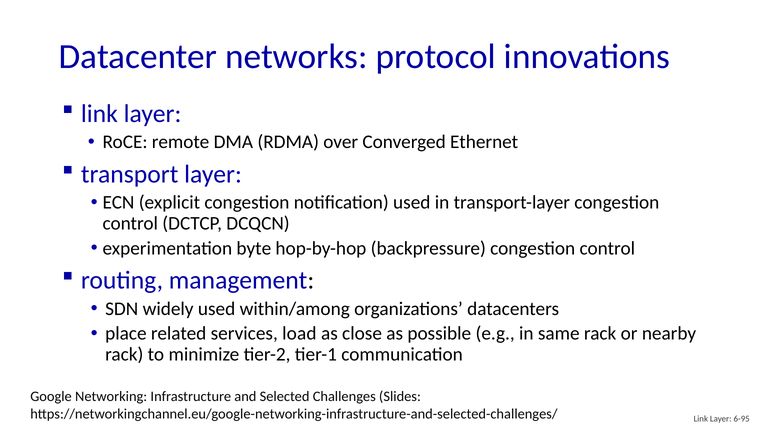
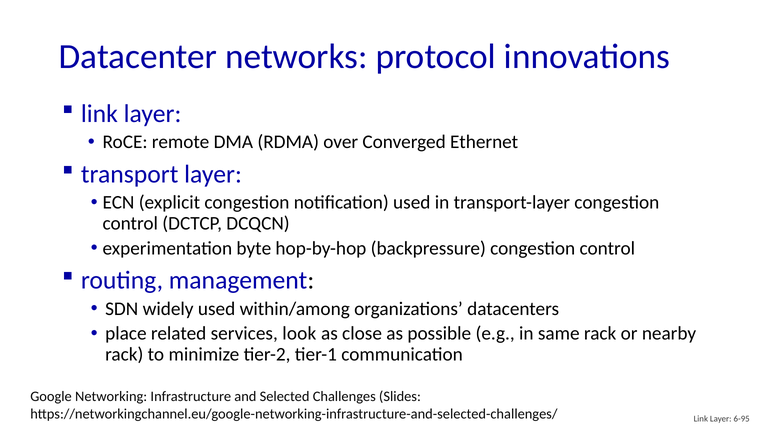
load: load -> look (299, 334)
